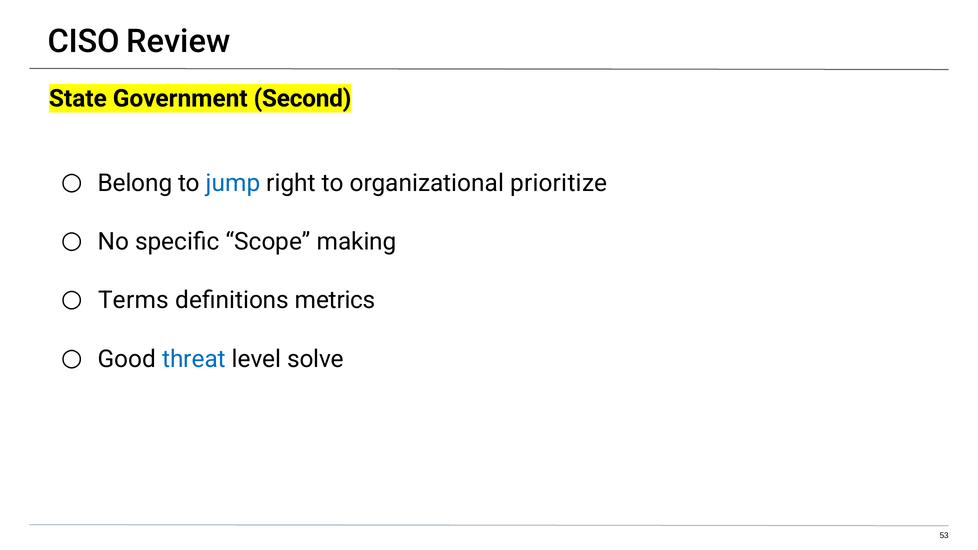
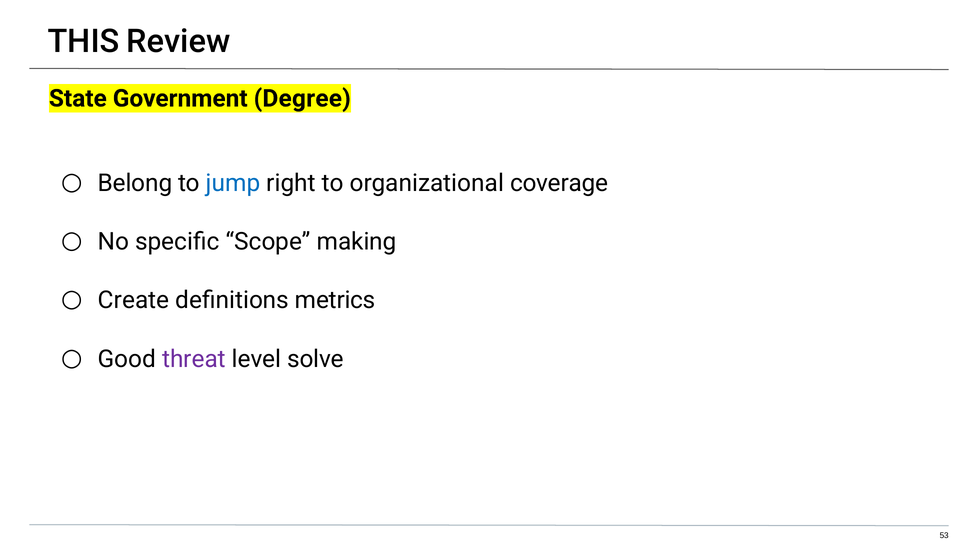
CISO: CISO -> THIS (83, 41)
Second: Second -> Degree (302, 98)
prioritize: prioritize -> coverage (559, 183)
Terms: Terms -> Create (134, 300)
threat colour: blue -> purple (194, 359)
